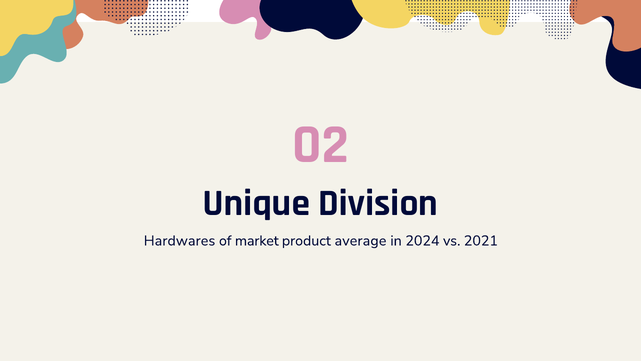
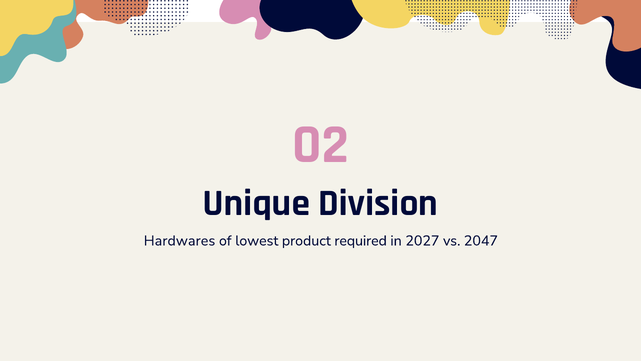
market: market -> lowest (257, 240)
average: average -> required (361, 240)
2024: 2024 -> 2027 (422, 240)
2021: 2021 -> 2047 (481, 240)
